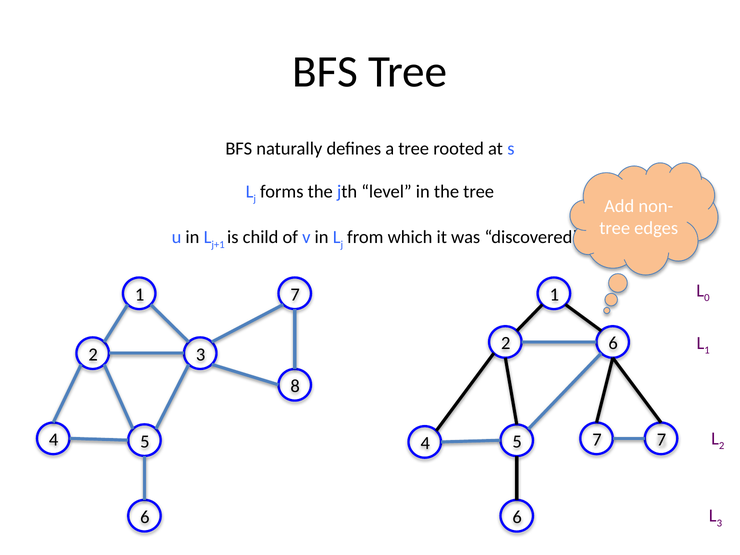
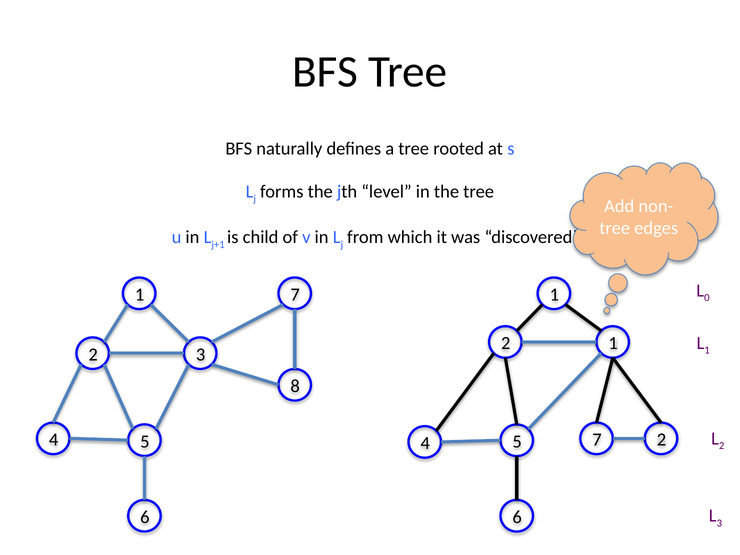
6: 6 -> 1 (613, 343)
7: 7 -> 2 (661, 440)
